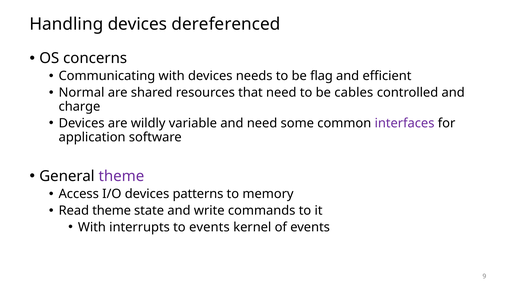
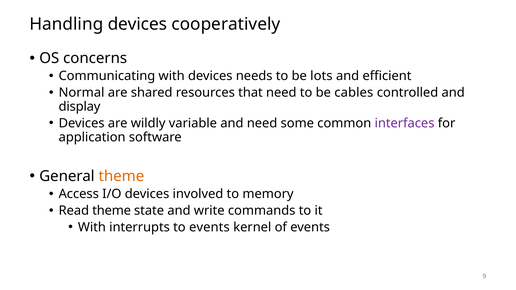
dereferenced: dereferenced -> cooperatively (226, 24)
flag: flag -> lots (321, 76)
charge: charge -> display (80, 107)
theme colour: purple -> orange (121, 176)
patterns: patterns -> involved (198, 194)
